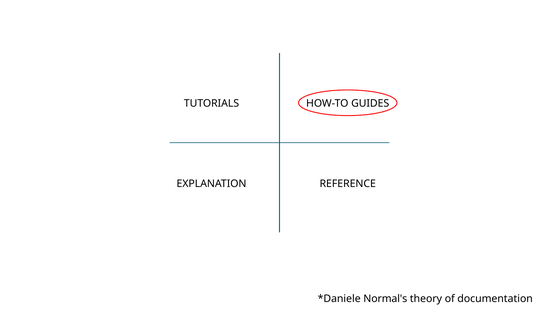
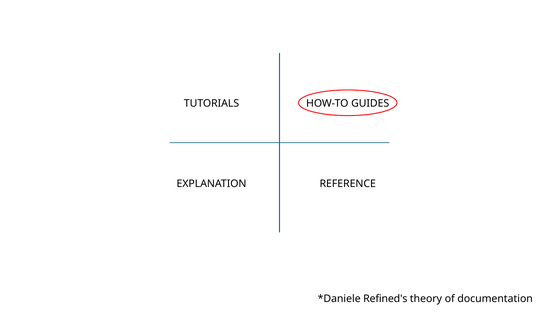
Normal's: Normal's -> Refined's (385, 299)
